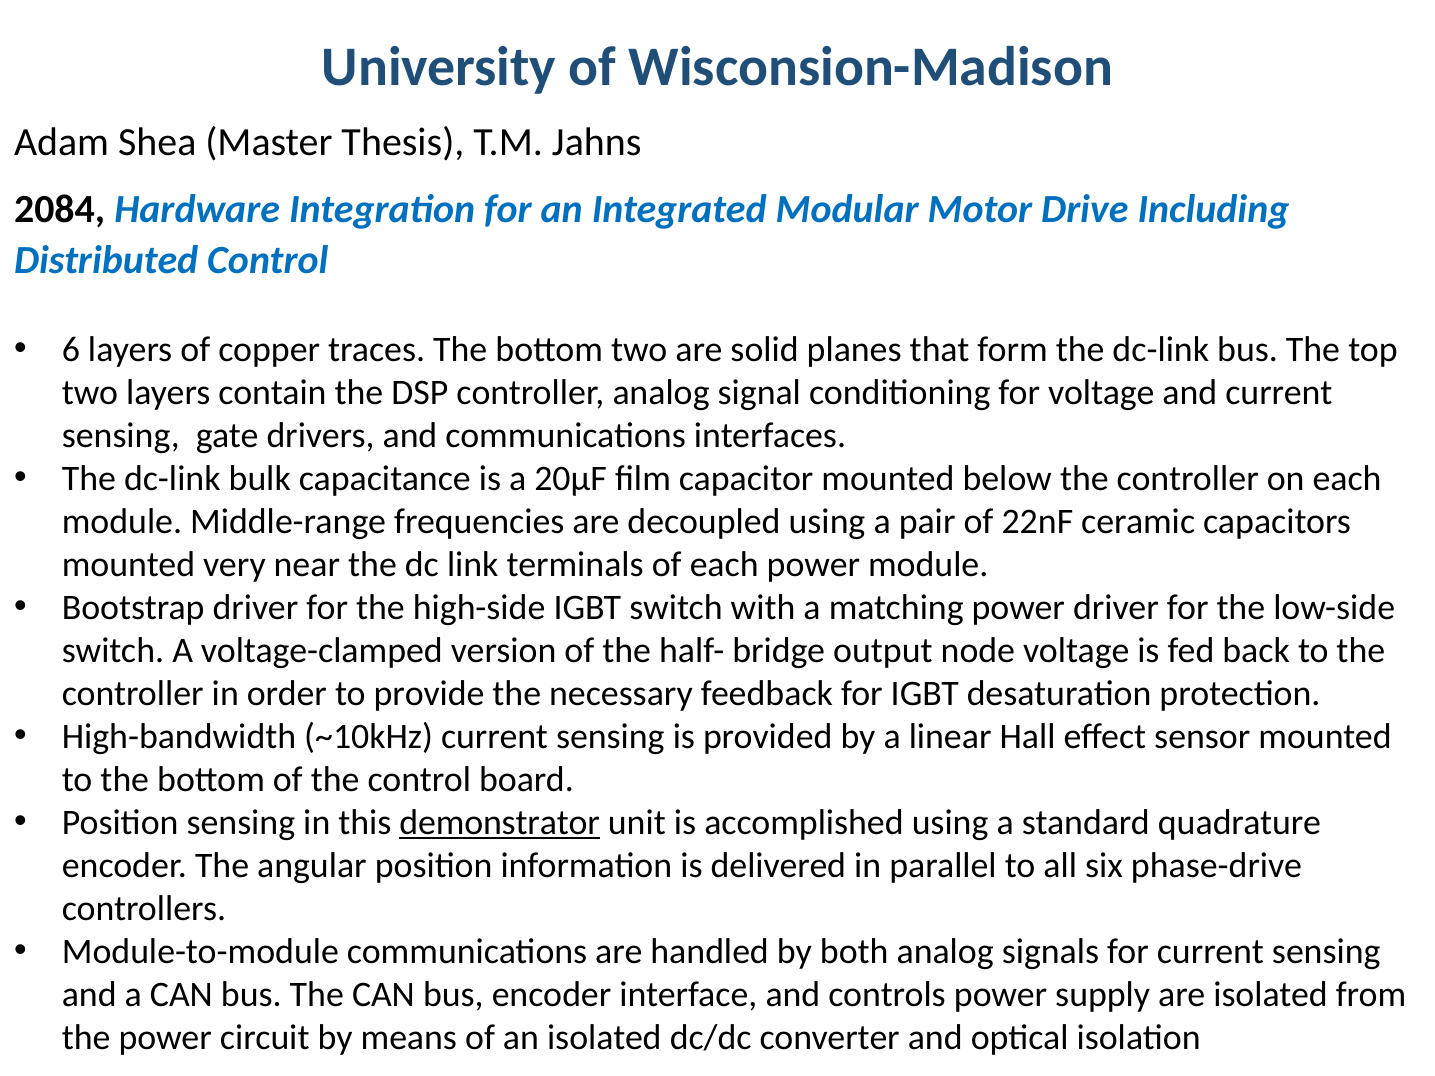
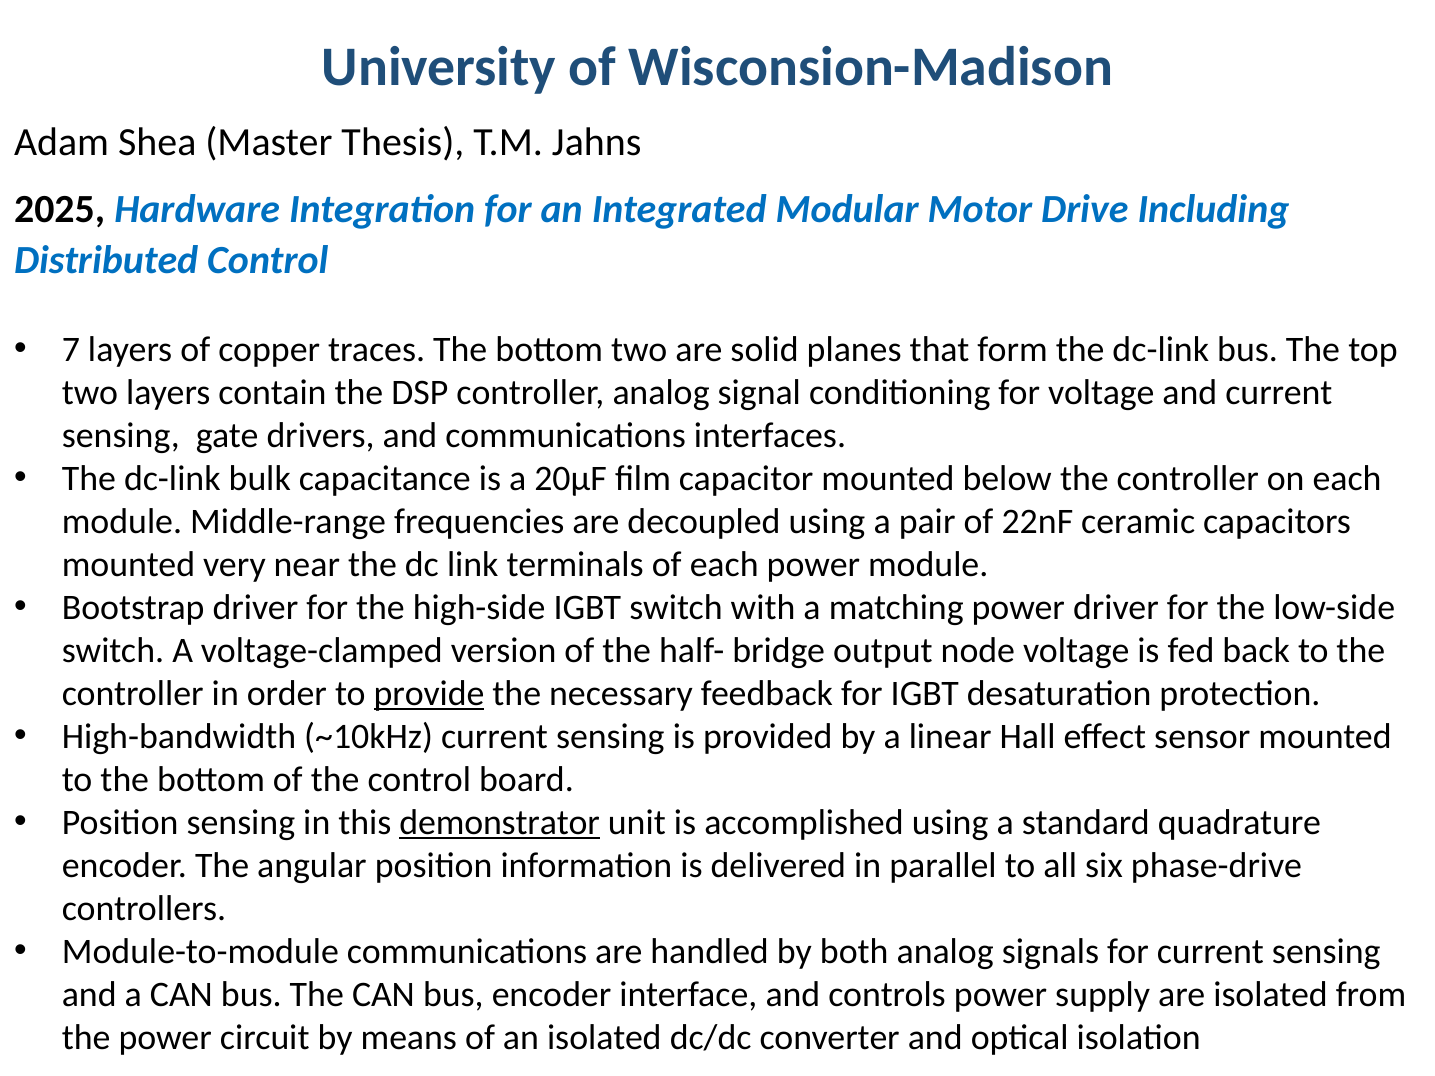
2084: 2084 -> 2025 (60, 209)
6: 6 -> 7 (71, 349)
provide underline: none -> present (429, 694)
